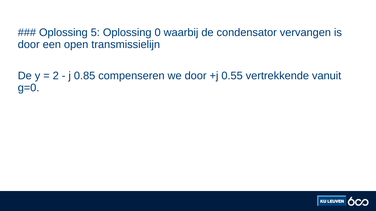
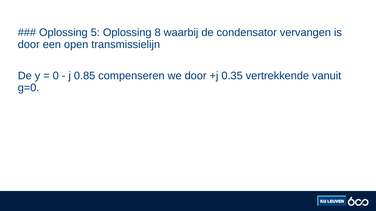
0: 0 -> 8 (158, 33)
2: 2 -> 0 (56, 76)
0.55: 0.55 -> 0.35 (232, 76)
